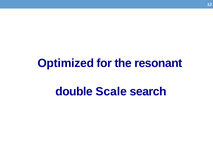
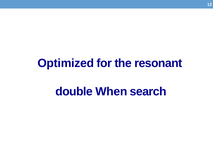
Scale: Scale -> When (111, 91)
